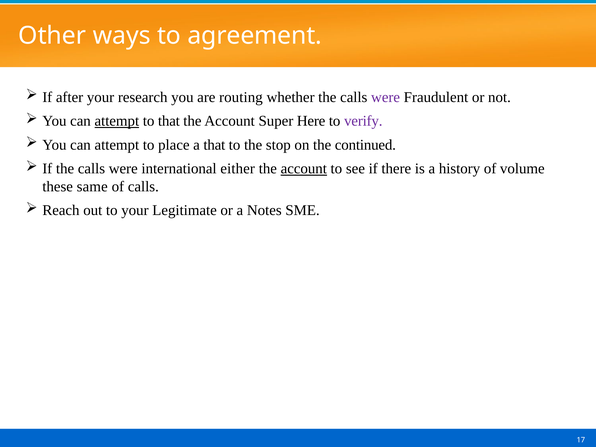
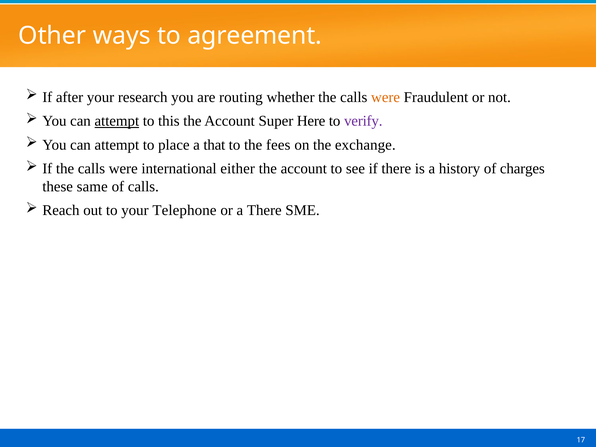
were colour: purple -> orange (386, 97)
to that: that -> this (169, 121)
stop: stop -> fees (278, 145)
continued: continued -> exchange (365, 145)
account underline: present -> none (304, 169)
volume: volume -> charges (522, 169)
Legitimate: Legitimate -> Telephone (184, 210)
a Notes: Notes -> There (264, 210)
